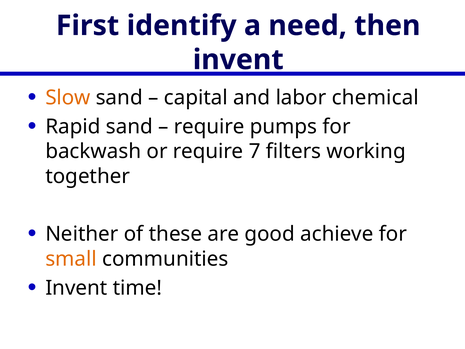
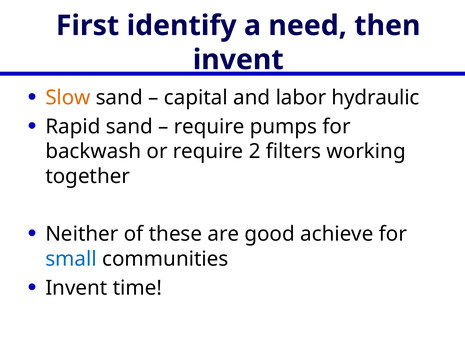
chemical: chemical -> hydraulic (376, 98)
7: 7 -> 2 (255, 151)
small colour: orange -> blue (71, 259)
